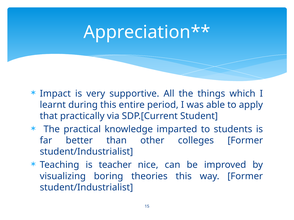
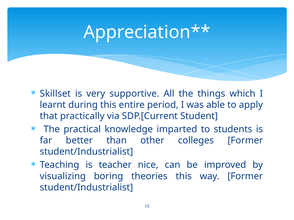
Impact: Impact -> Skillset (55, 94)
